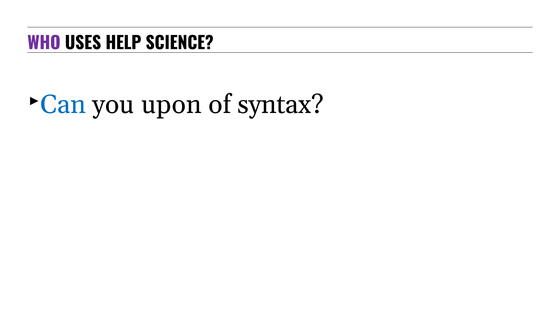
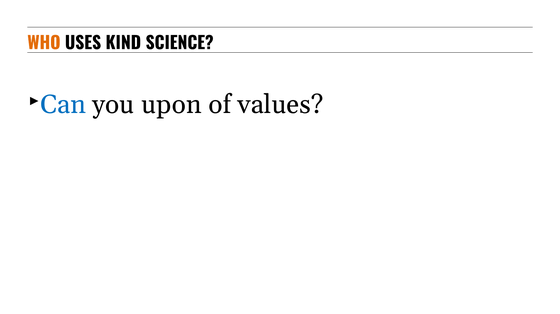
WHO colour: purple -> orange (44, 43)
HELP: HELP -> KIND (123, 43)
syntax: syntax -> values (280, 105)
